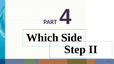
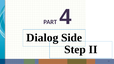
Which: Which -> Dialog (42, 38)
